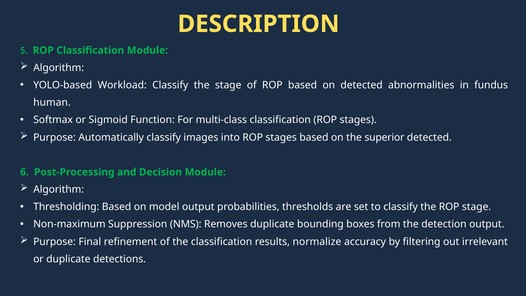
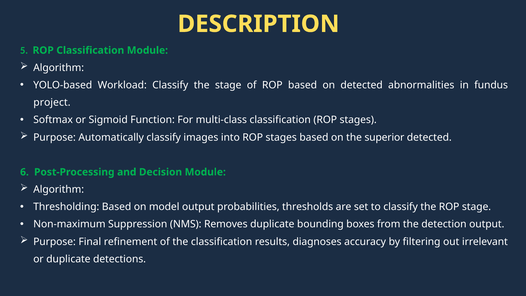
human: human -> project (52, 102)
normalize: normalize -> diagnoses (317, 242)
